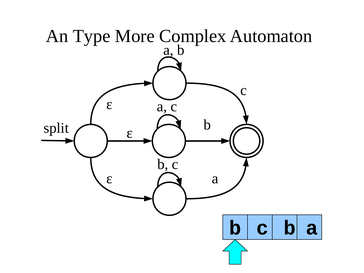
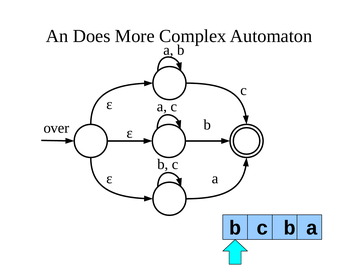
Type: Type -> Does (92, 36)
split: split -> over (56, 128)
